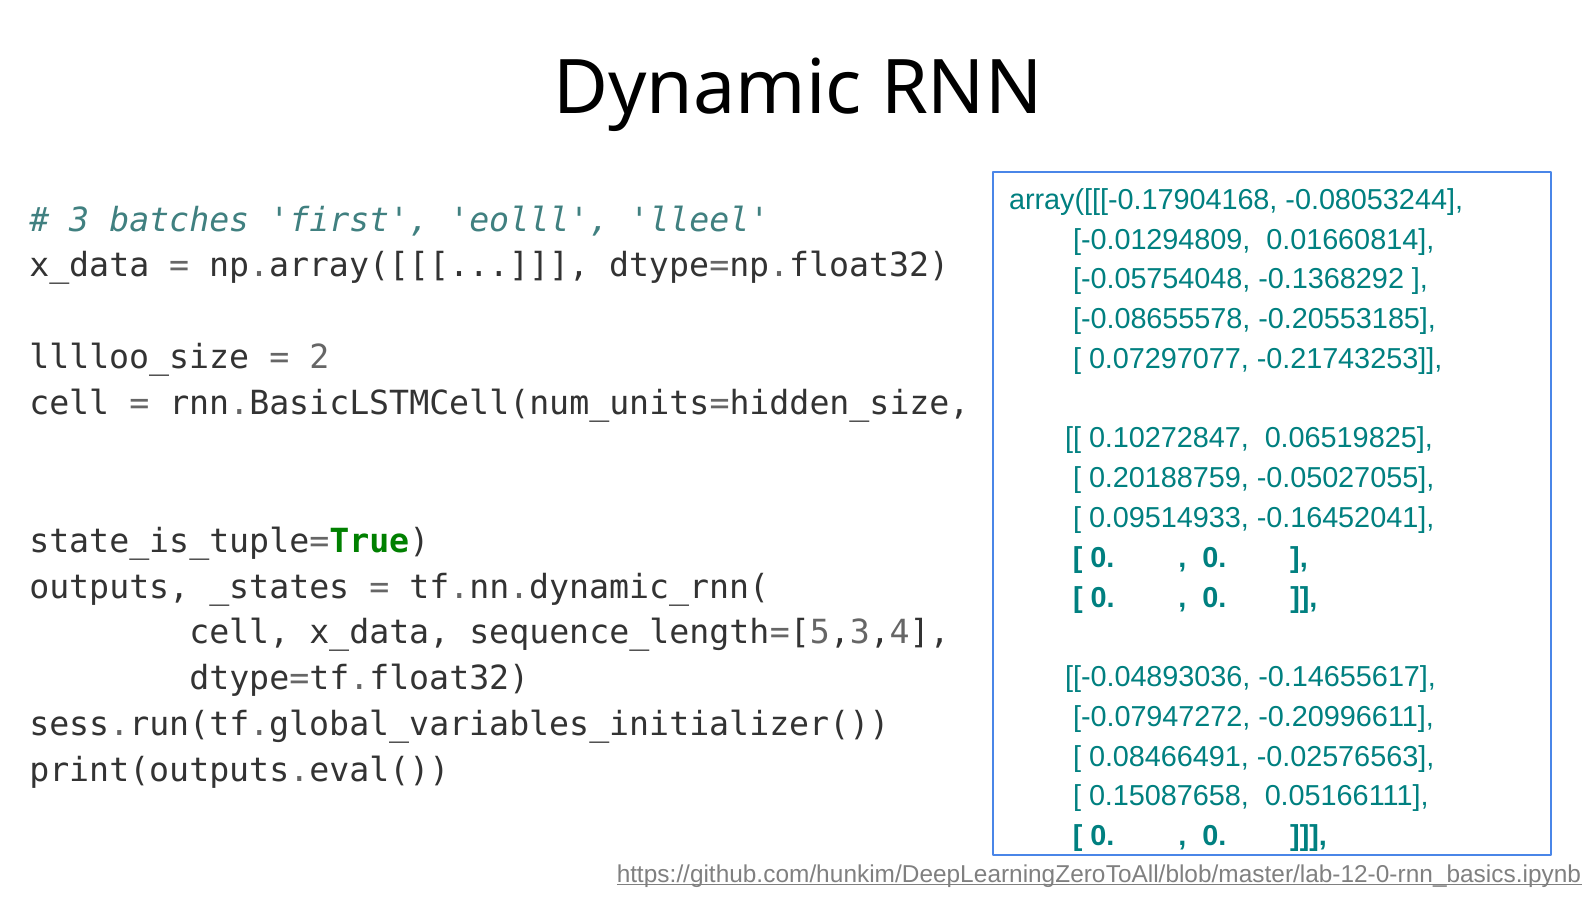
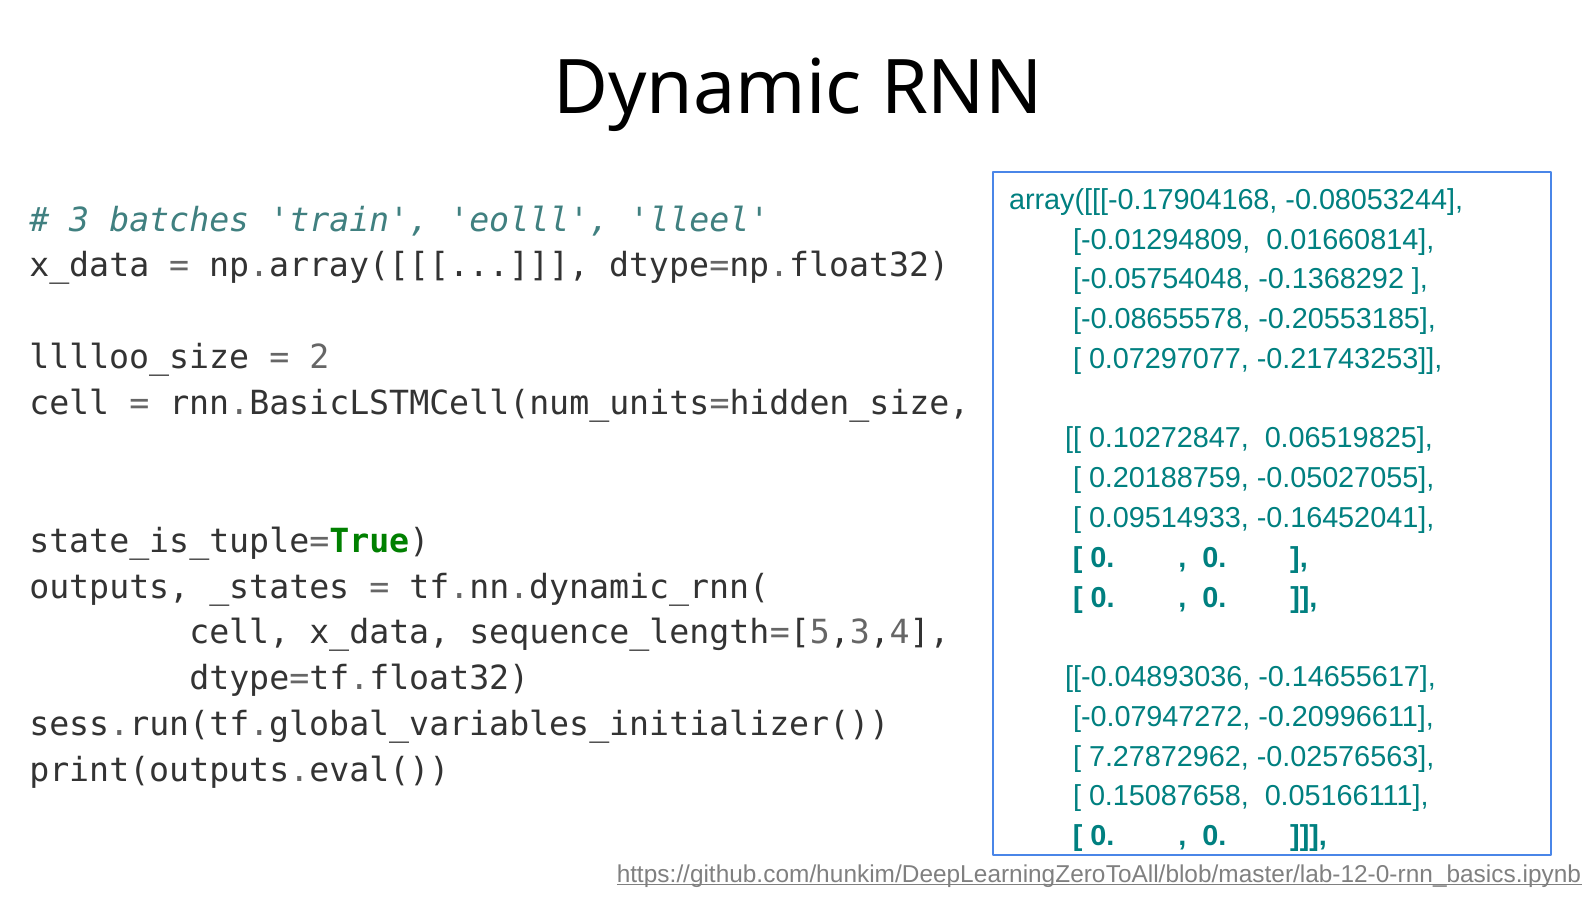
first: first -> train (349, 220)
0.08466491: 0.08466491 -> 7.27872962 (1169, 757)
